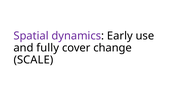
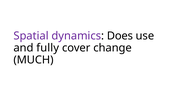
Early: Early -> Does (120, 36)
SCALE: SCALE -> MUCH (33, 60)
